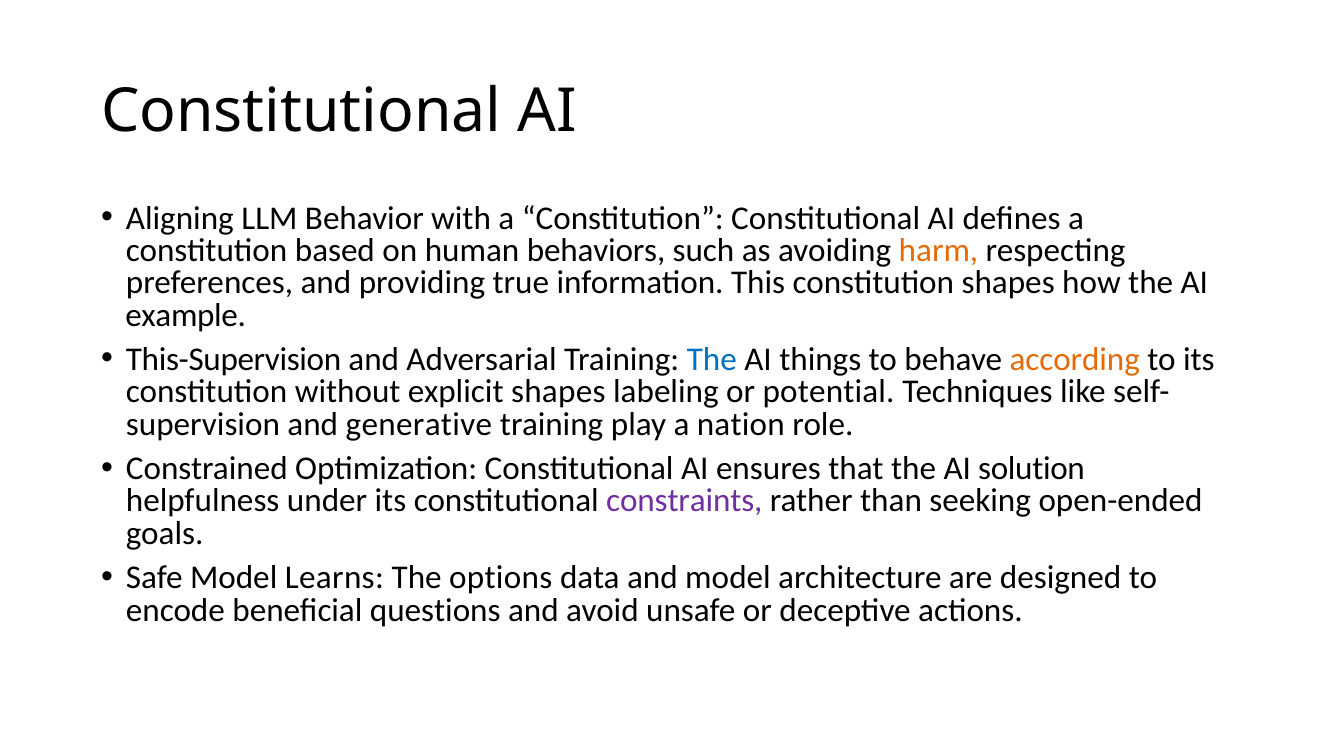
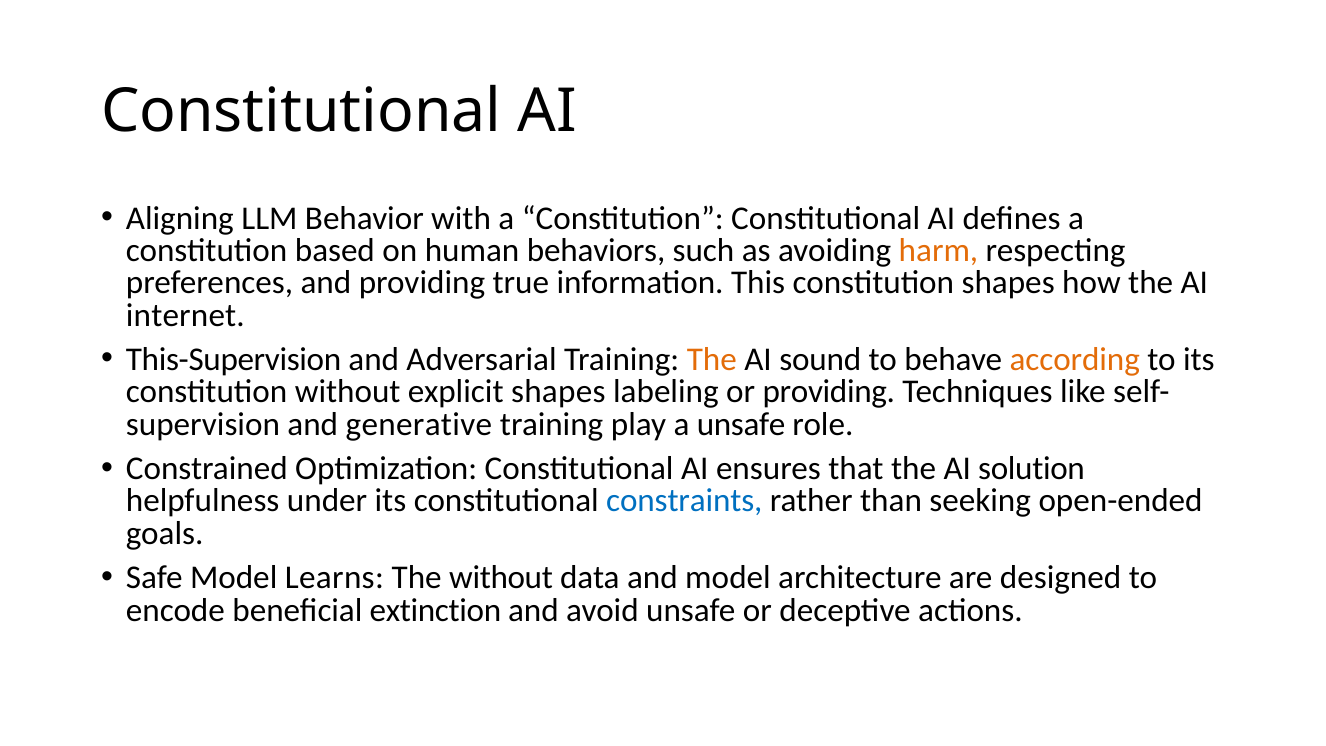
example: example -> internet (185, 315)
The colour: blue -> orange (712, 360)
things: things -> sound (820, 360)
or potential: potential -> providing (829, 392)
a nation: nation -> unsafe (741, 424)
constraints colour: purple -> blue (684, 501)
The options: options -> without (501, 578)
questions: questions -> extinction (435, 610)
